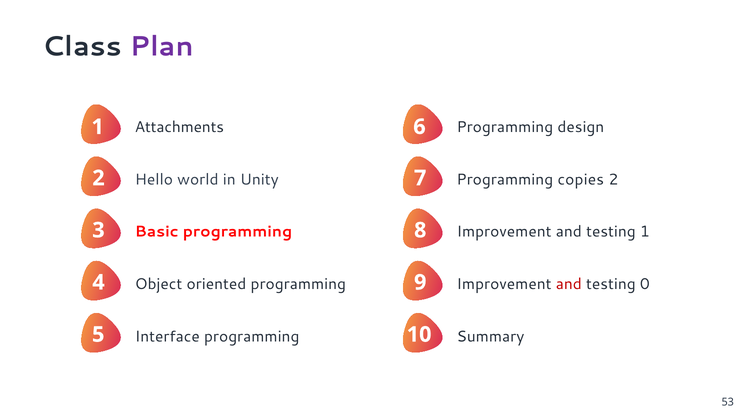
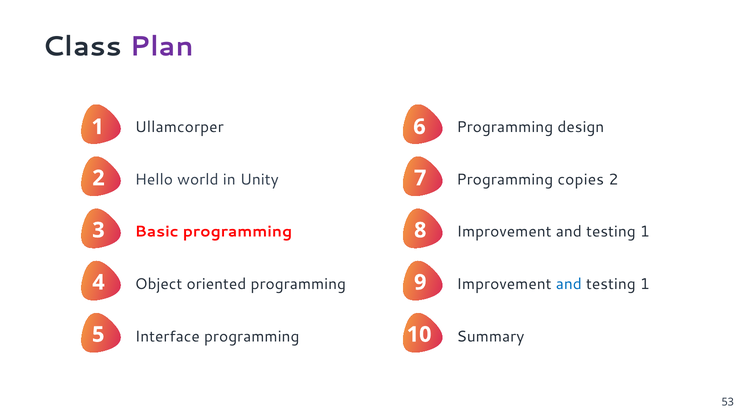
Attachments: Attachments -> Ullamcorper (179, 127)
and colour: red -> blue (569, 284)
0: 0 -> 1 (645, 284)
